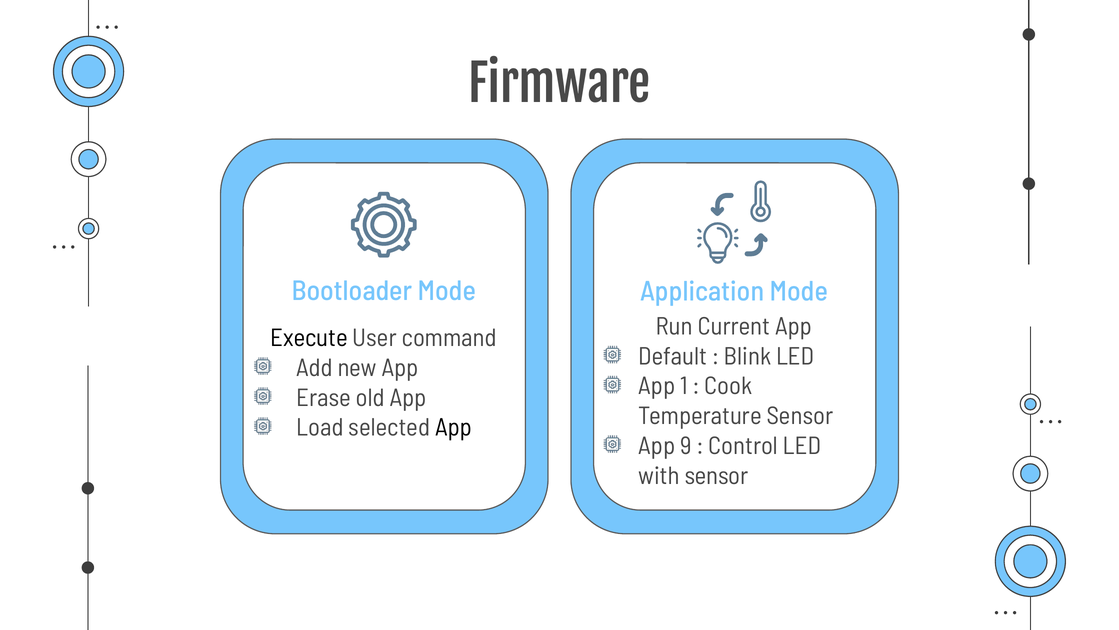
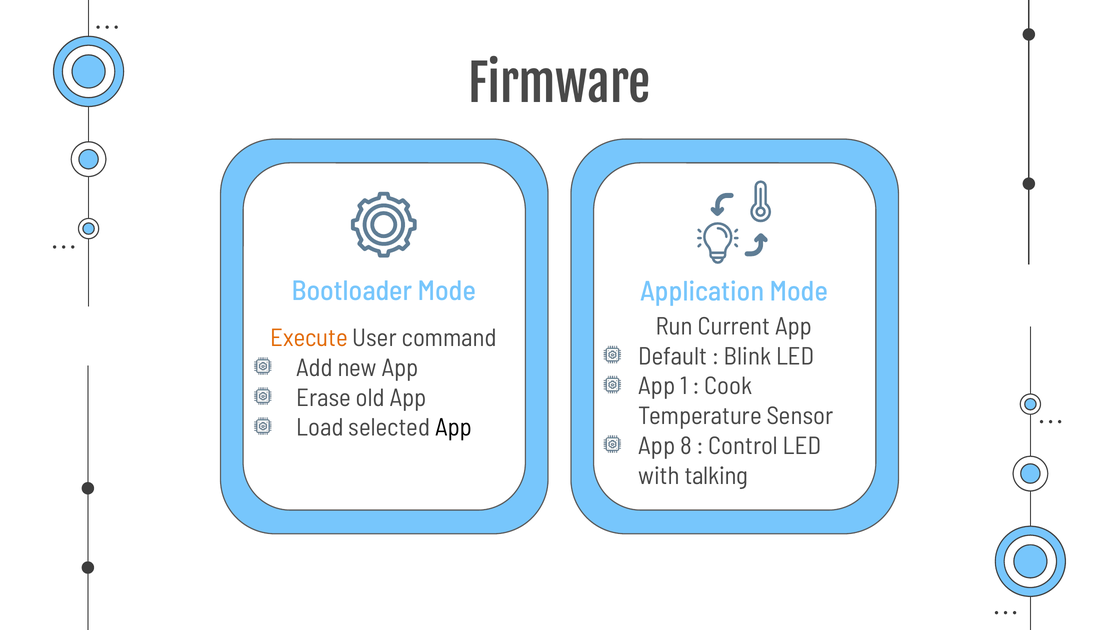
Execute colour: black -> orange (309, 338)
9: 9 -> 8 (686, 446)
with sensor: sensor -> talking (716, 475)
